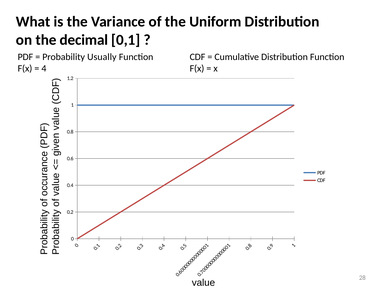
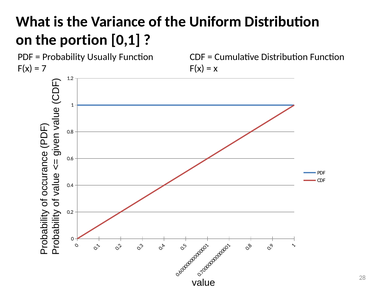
decimal: decimal -> portion (84, 40)
4: 4 -> 7 (44, 69)
